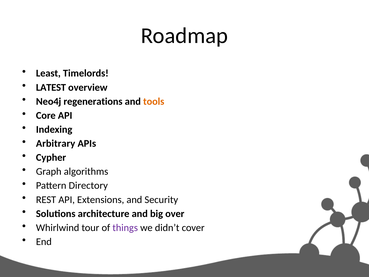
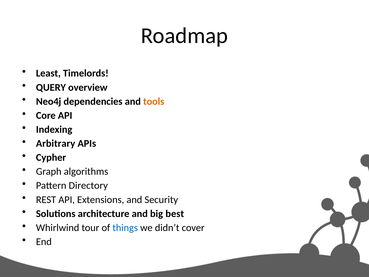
LATEST: LATEST -> QUERY (51, 87)
regenerations: regenerations -> dependencies (93, 101)
over: over -> best (175, 213)
things colour: purple -> blue (125, 228)
